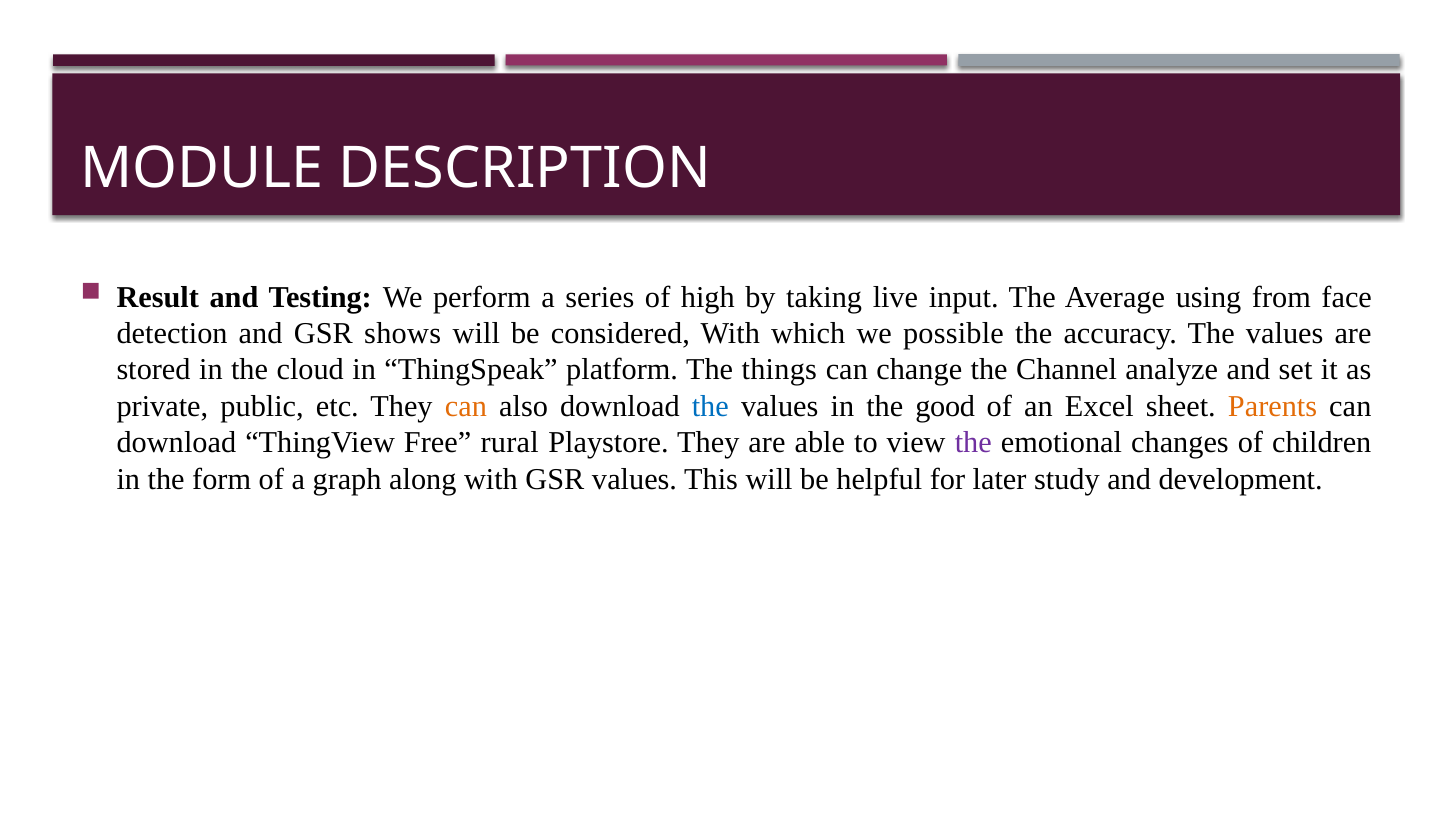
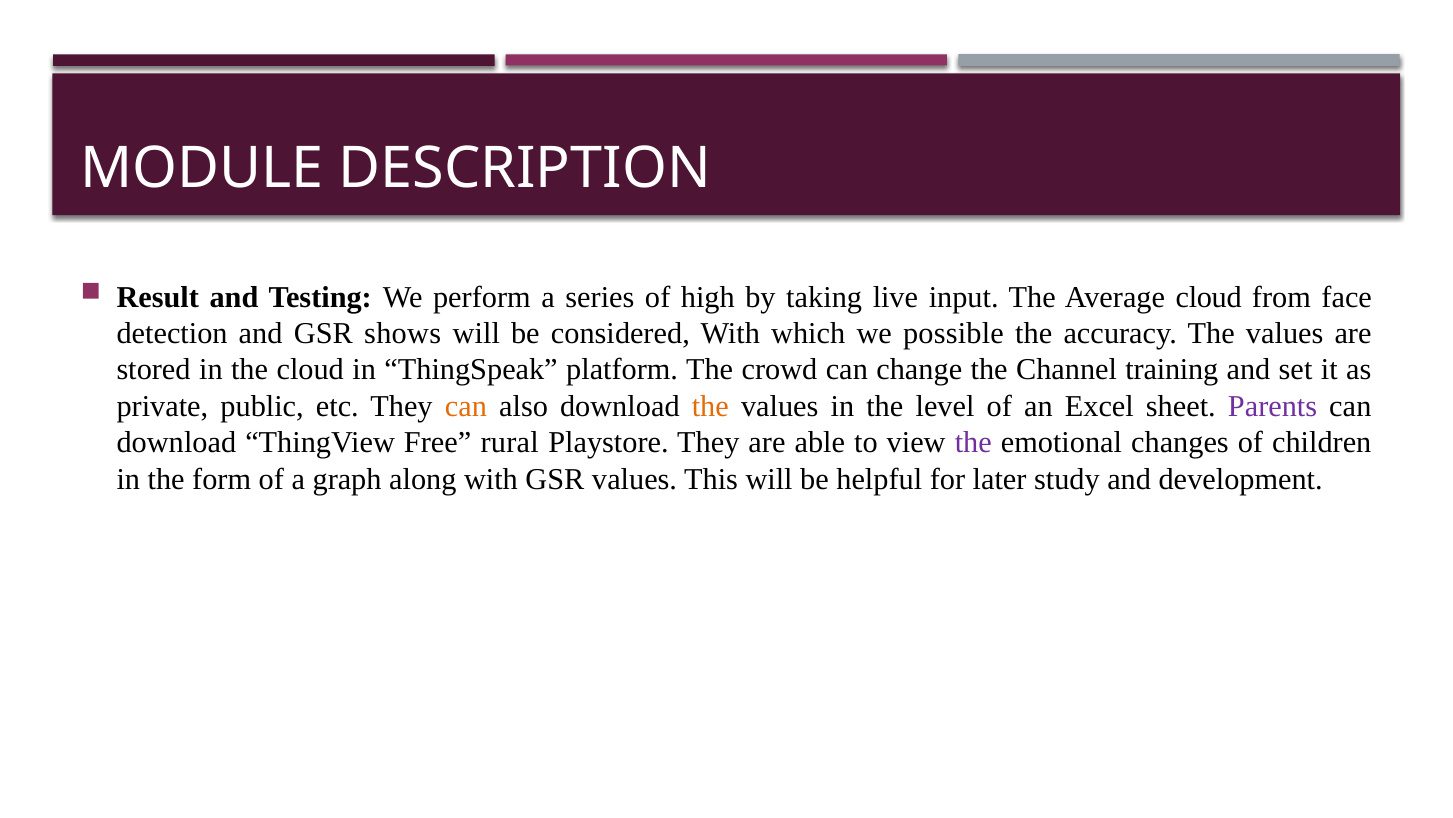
Average using: using -> cloud (1209, 297)
things: things -> crowd (779, 370)
analyze: analyze -> training (1172, 370)
the colour: blue -> orange (710, 406)
good: good -> level (945, 406)
Parents colour: orange -> purple (1273, 406)
